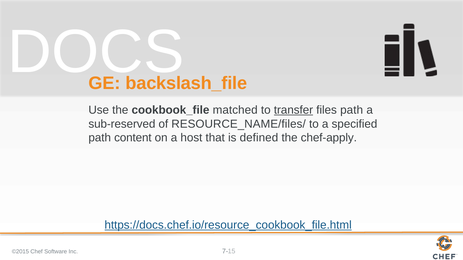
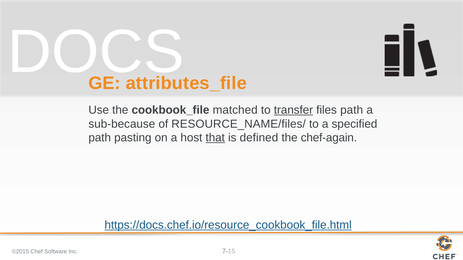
backslash_file: backslash_file -> attributes_file (186, 83)
sub-reserved: sub-reserved -> sub-because (122, 124)
content: content -> pasting (133, 138)
that underline: none -> present (215, 138)
chef-apply: chef-apply -> chef-again (329, 138)
